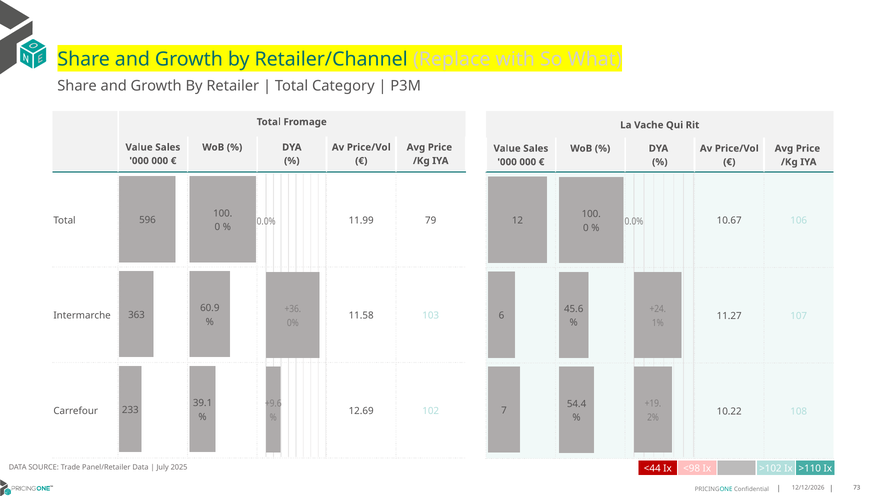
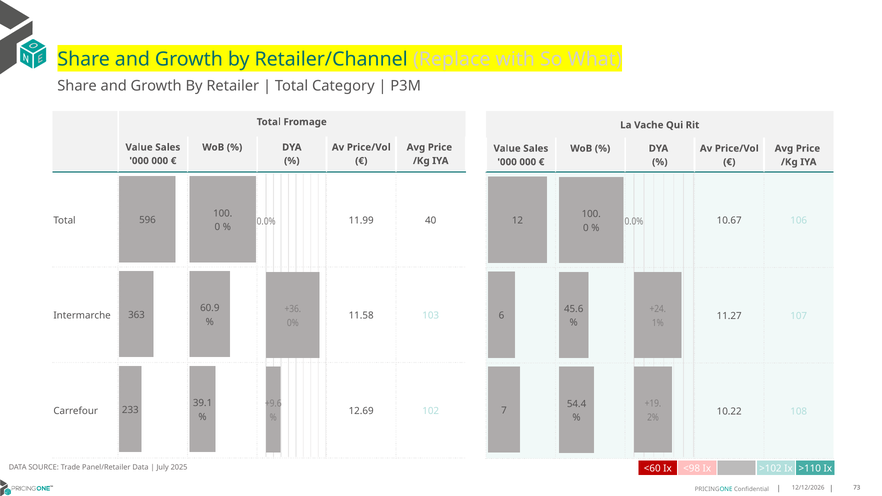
79: 79 -> 40 (431, 220)
<44: <44 -> <60 (652, 468)
